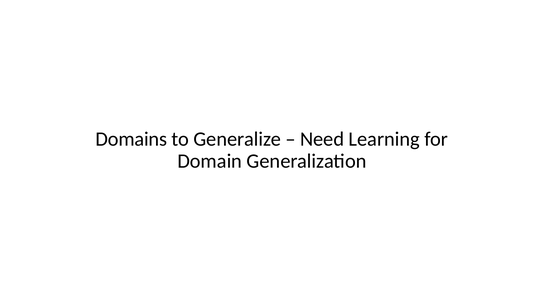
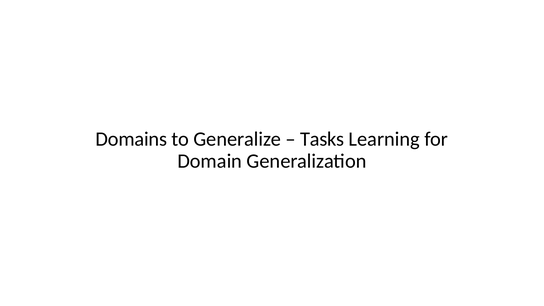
Need: Need -> Tasks (322, 139)
